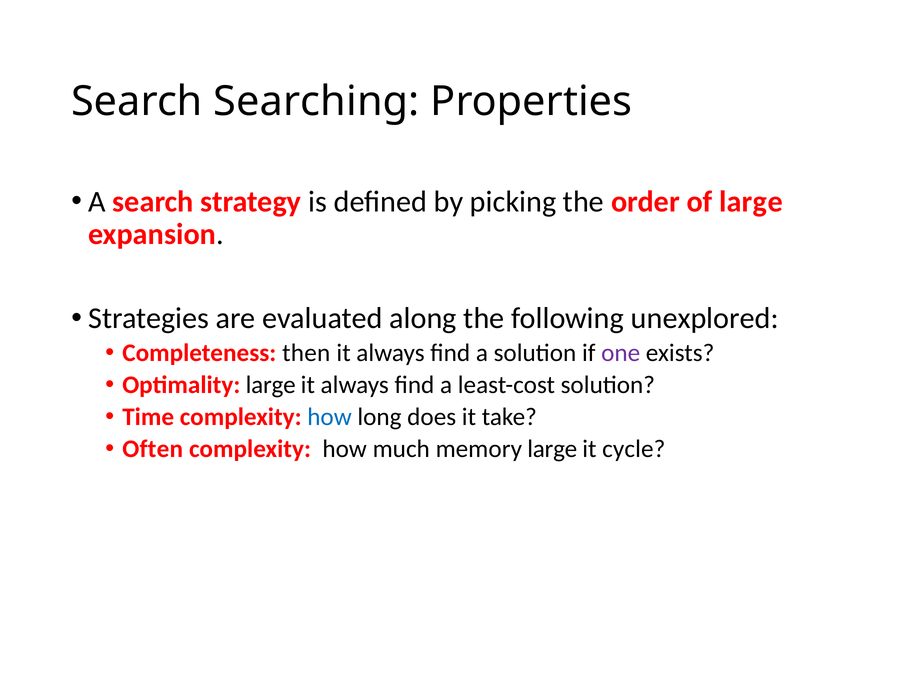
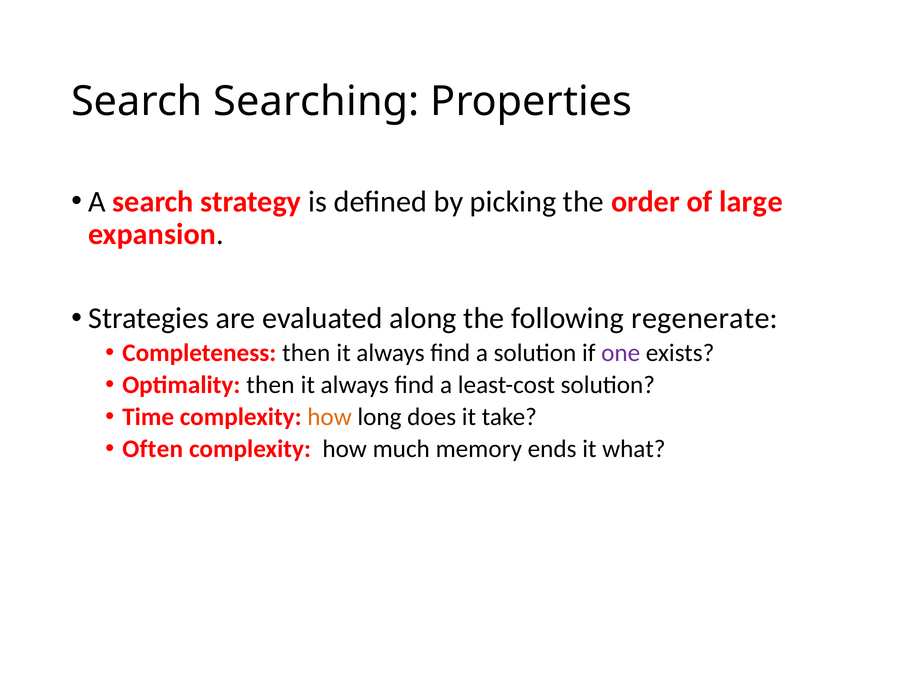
unexplored: unexplored -> regenerate (705, 318)
Optimality large: large -> then (270, 385)
how colour: blue -> orange (330, 417)
memory large: large -> ends (552, 449)
cycle: cycle -> what (634, 449)
